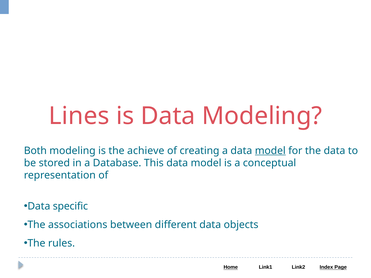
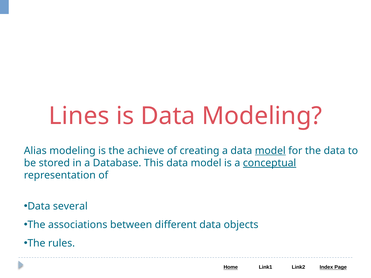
Both: Both -> Alias (35, 151)
conceptual underline: none -> present (270, 163)
specific: specific -> several (70, 206)
